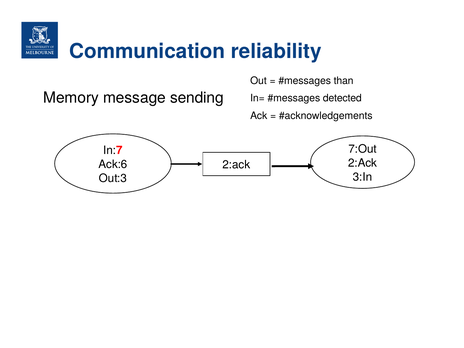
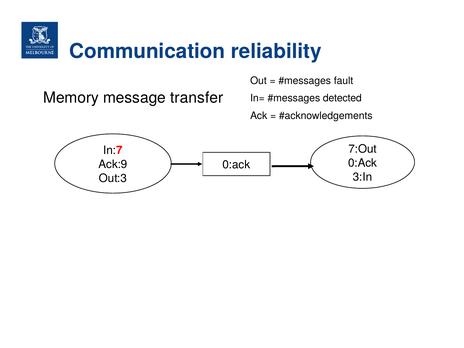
than: than -> fault (344, 81)
sending: sending -> transfer (197, 98)
2:Ack: 2:Ack -> 0:Ack (363, 163)
Ack:6: Ack:6 -> Ack:9 (113, 164)
2:ack: 2:ack -> 0:ack (236, 165)
